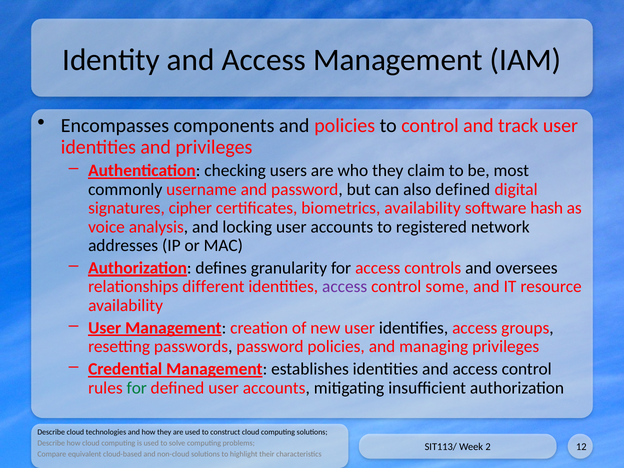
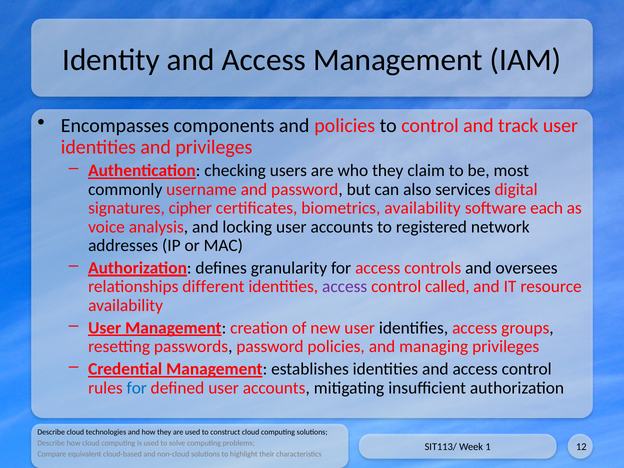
also defined: defined -> services (463, 189)
hash: hash -> each (547, 208)
some: some -> called (447, 287)
for colour: green -> blue (137, 388)
2: 2 -> 1 (488, 447)
